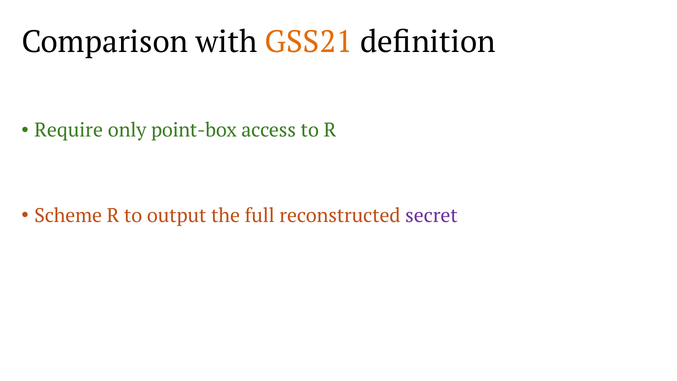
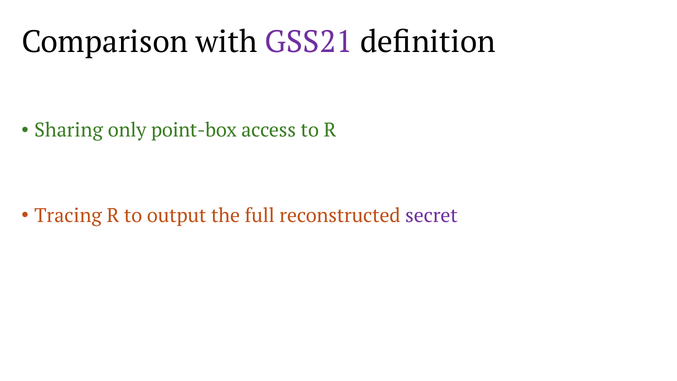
GSS21 colour: orange -> purple (309, 42)
Require: Require -> Sharing (69, 130)
Scheme: Scheme -> Tracing (68, 215)
